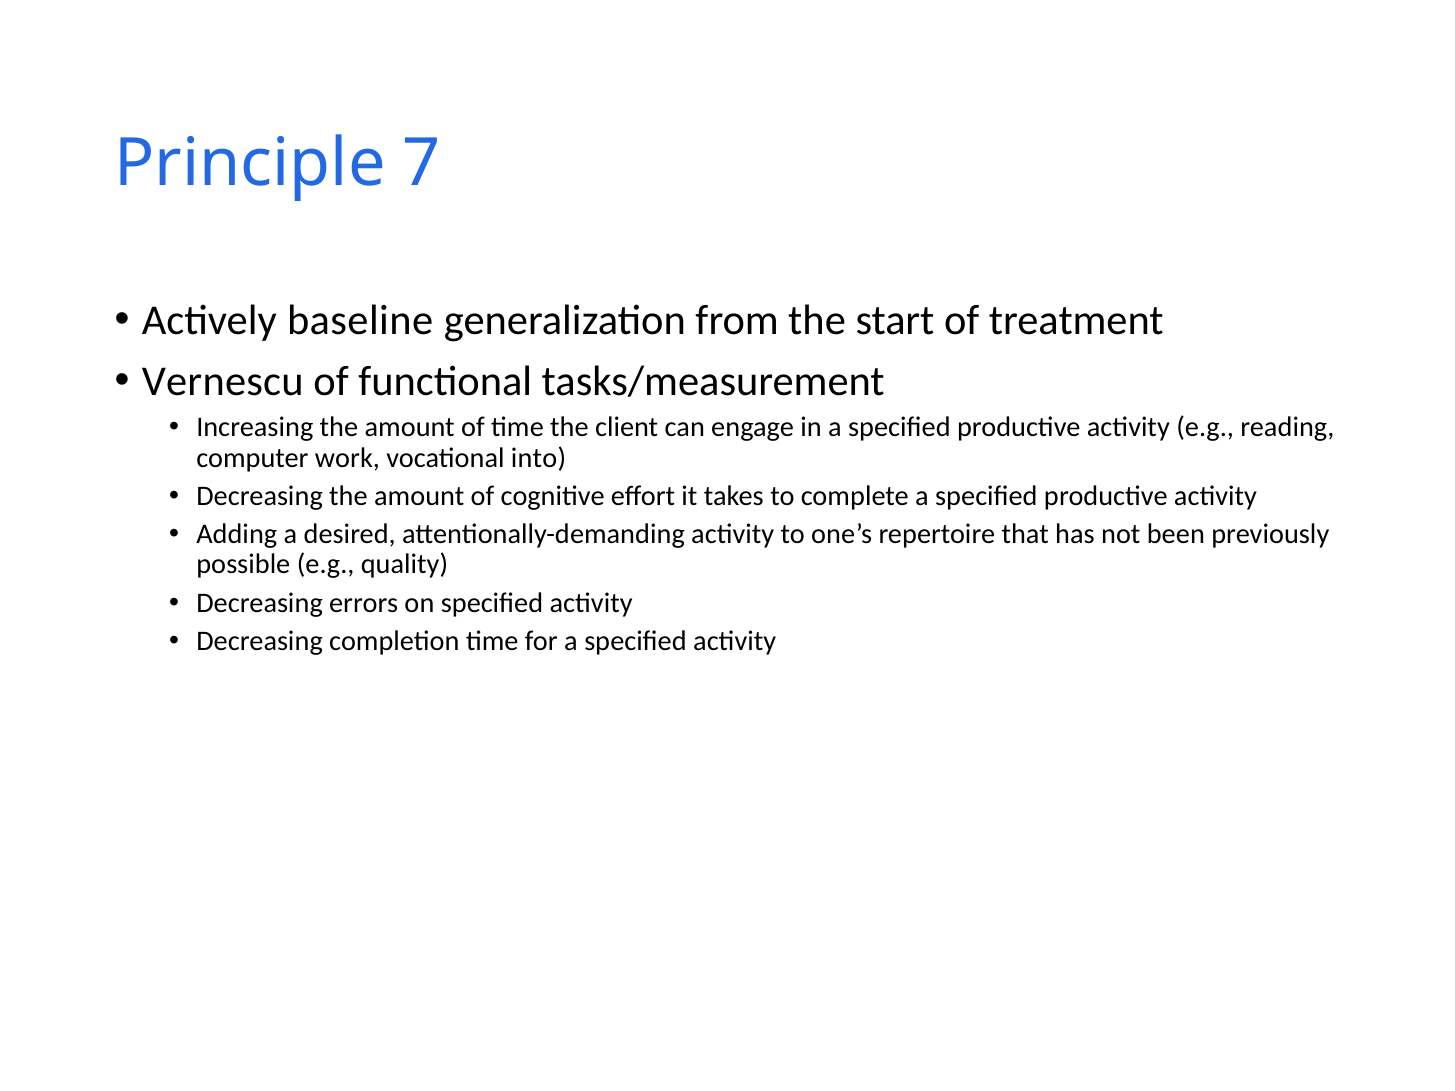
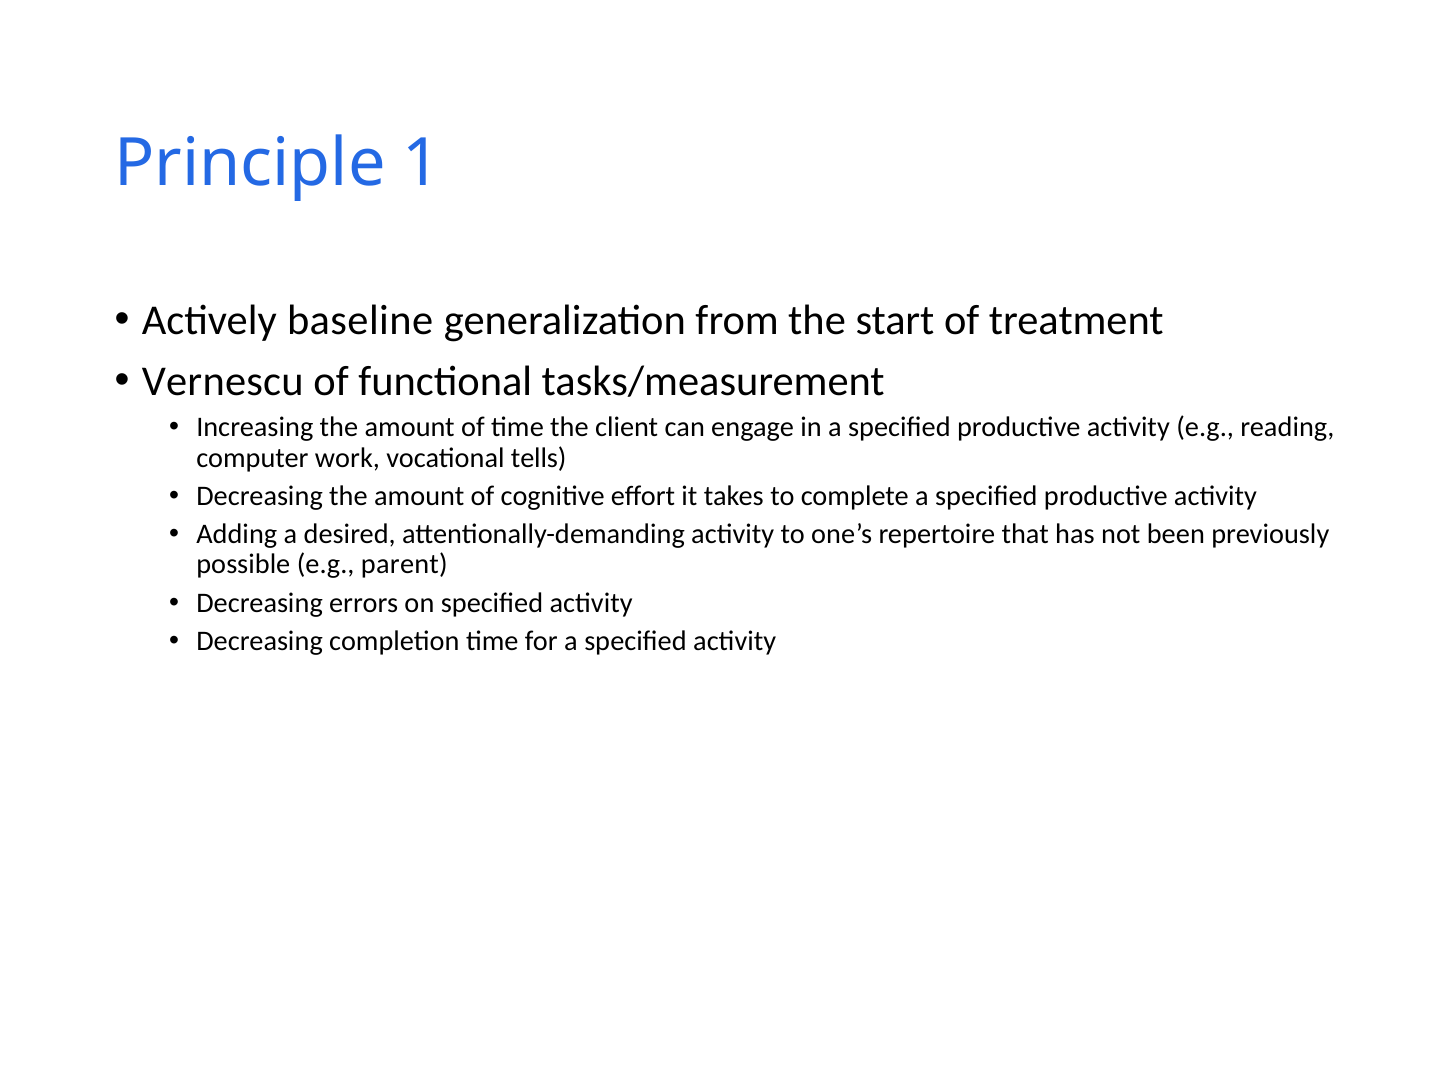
7: 7 -> 1 (422, 163)
into: into -> tells (539, 458)
quality: quality -> parent (404, 565)
